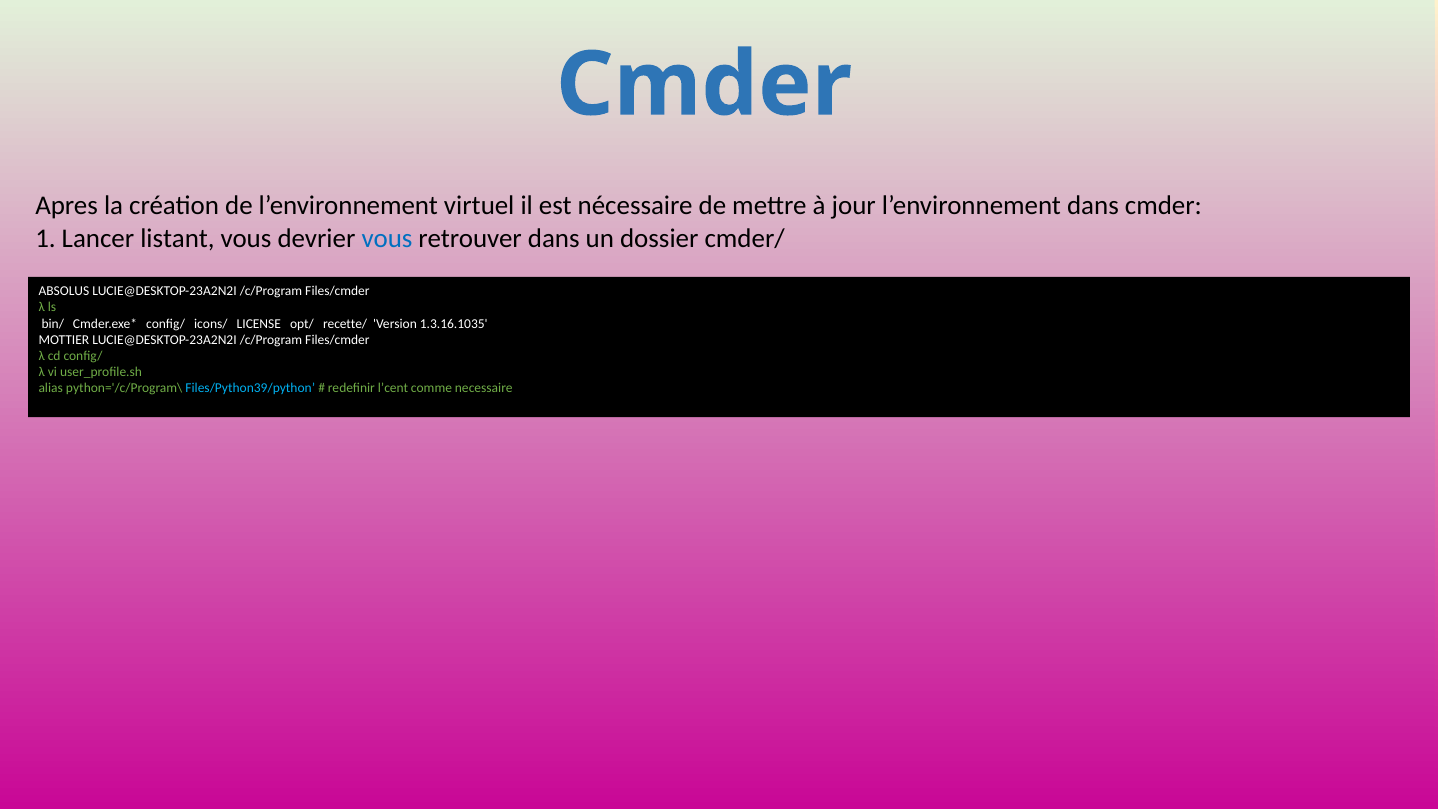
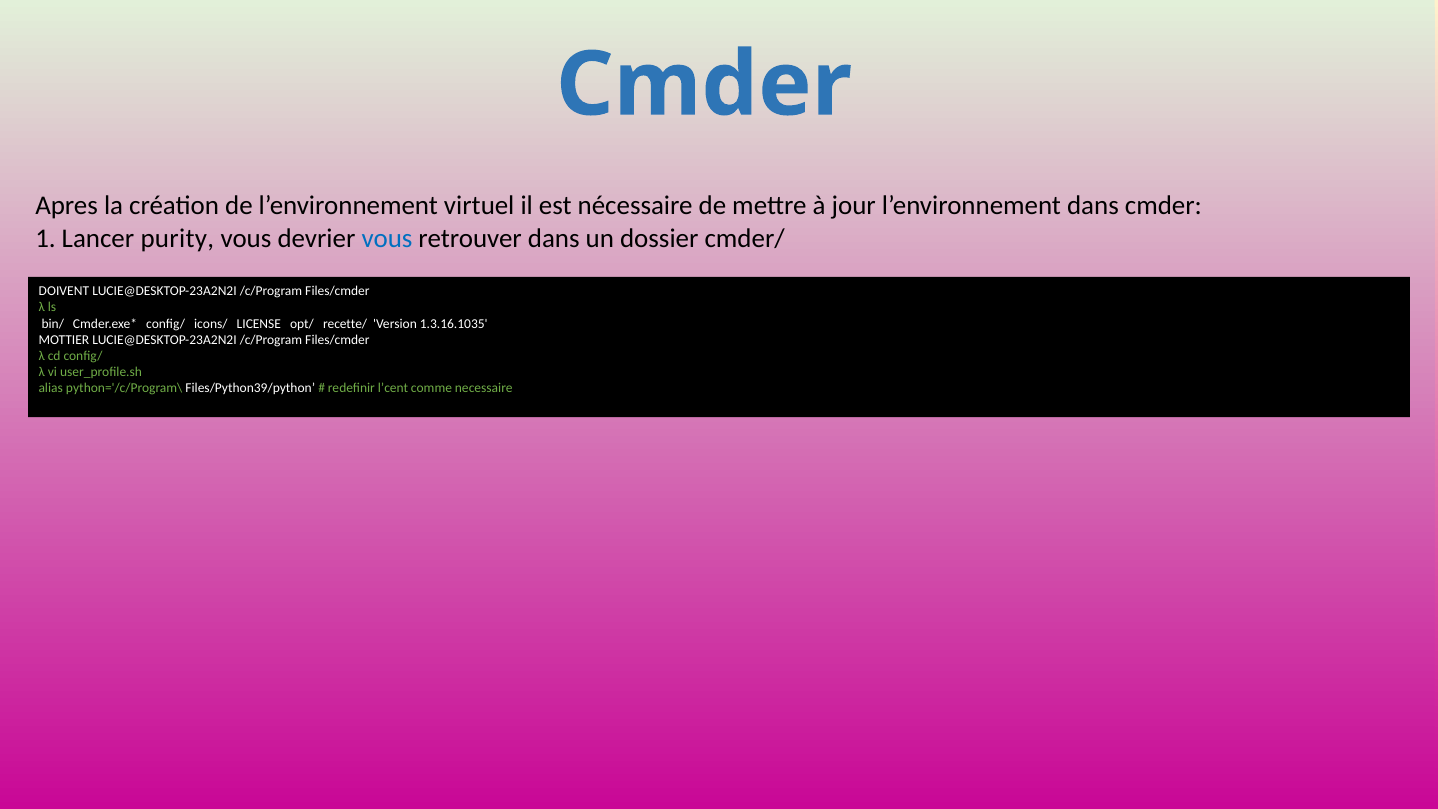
listant: listant -> purity (177, 238)
ABSOLUS: ABSOLUS -> DOIVENT (64, 291)
Files/Python39/python colour: light blue -> white (250, 388)
